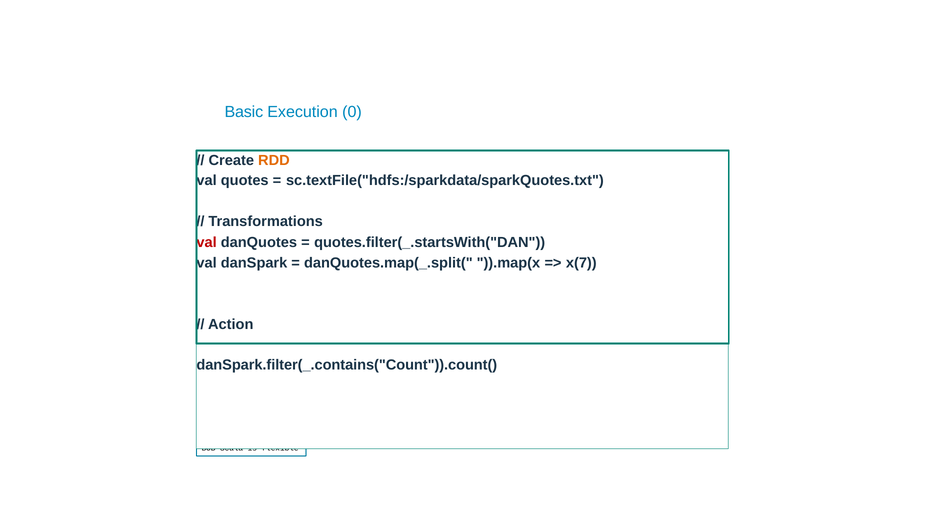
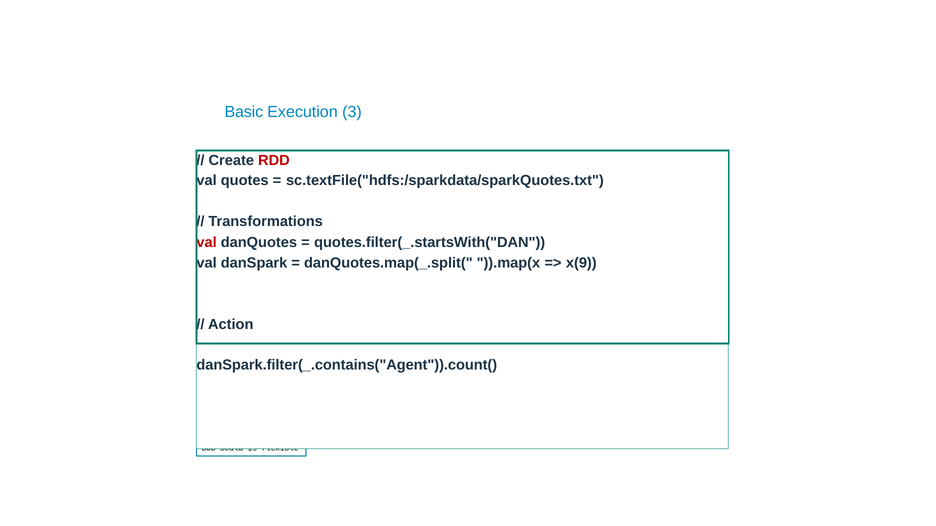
0: 0 -> 3 (352, 112)
RDD colour: orange -> red (274, 161)
x(7: x(7 -> x(9 (581, 263)
danSpark.filter(_.contains("Count")).count(: danSpark.filter(_.contains("Count")).count( -> danSpark.filter(_.contains("Agent")).count( (347, 365)
